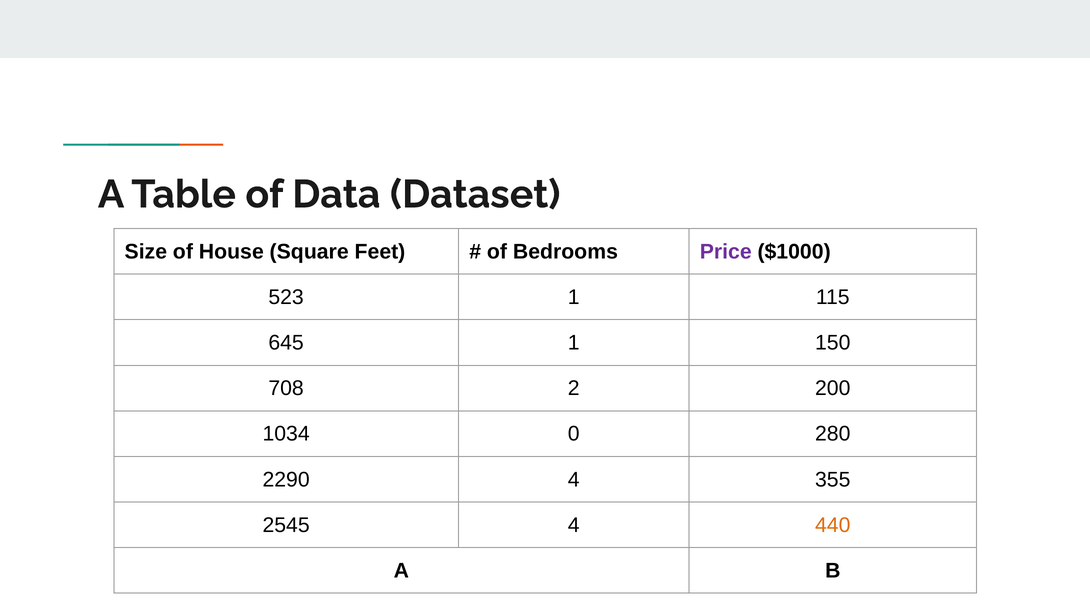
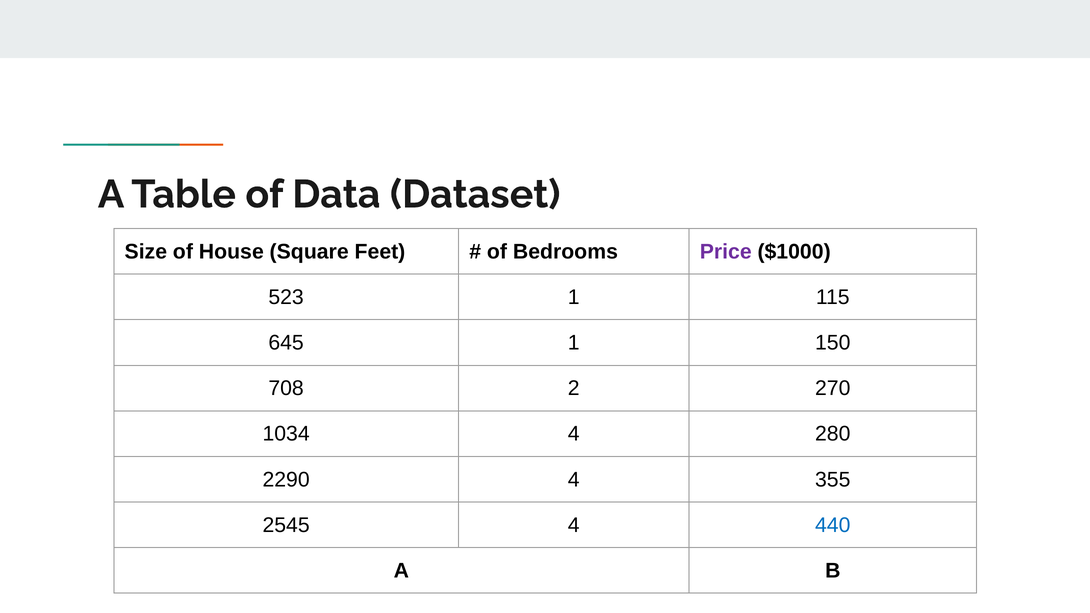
200: 200 -> 270 (833, 388)
1034 0: 0 -> 4 (574, 434)
440 colour: orange -> blue (833, 525)
